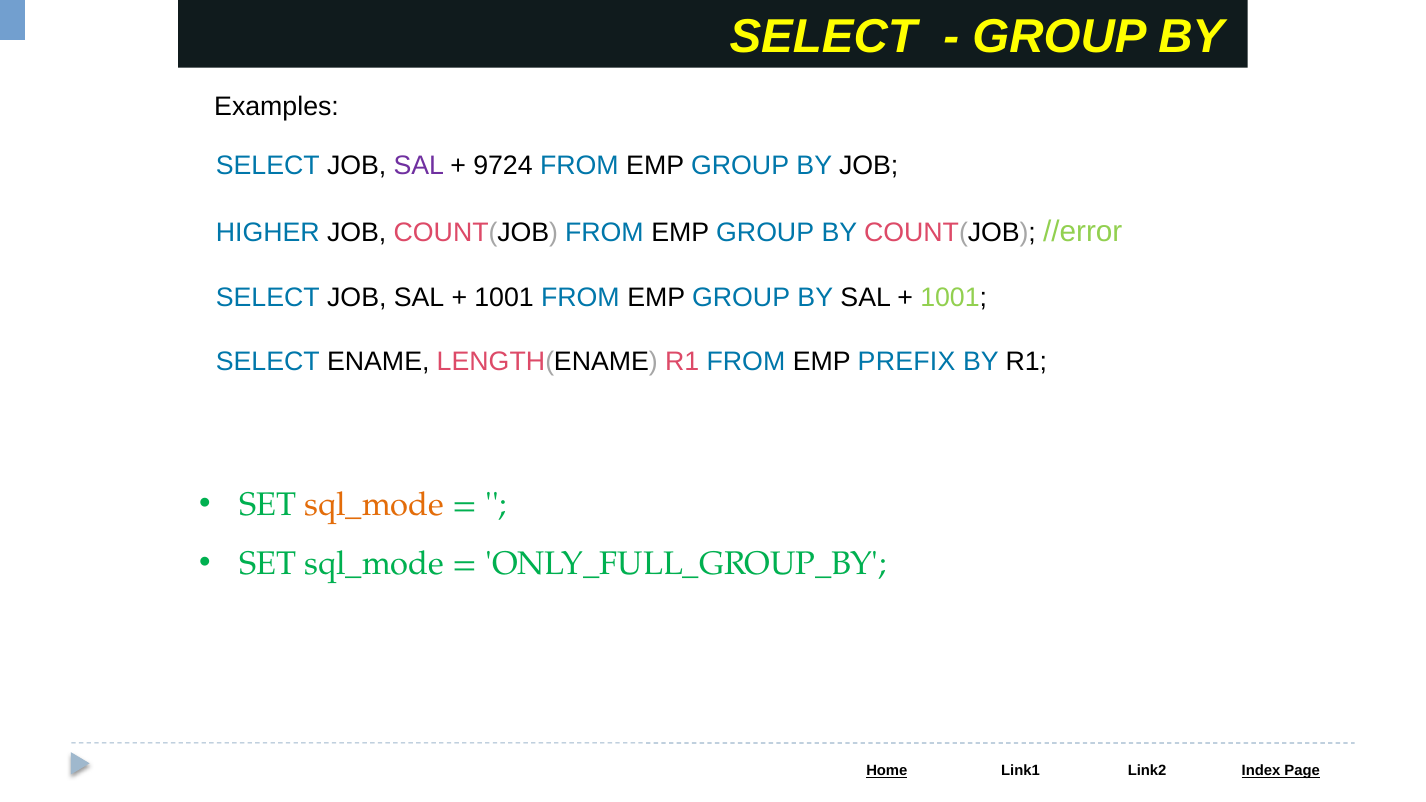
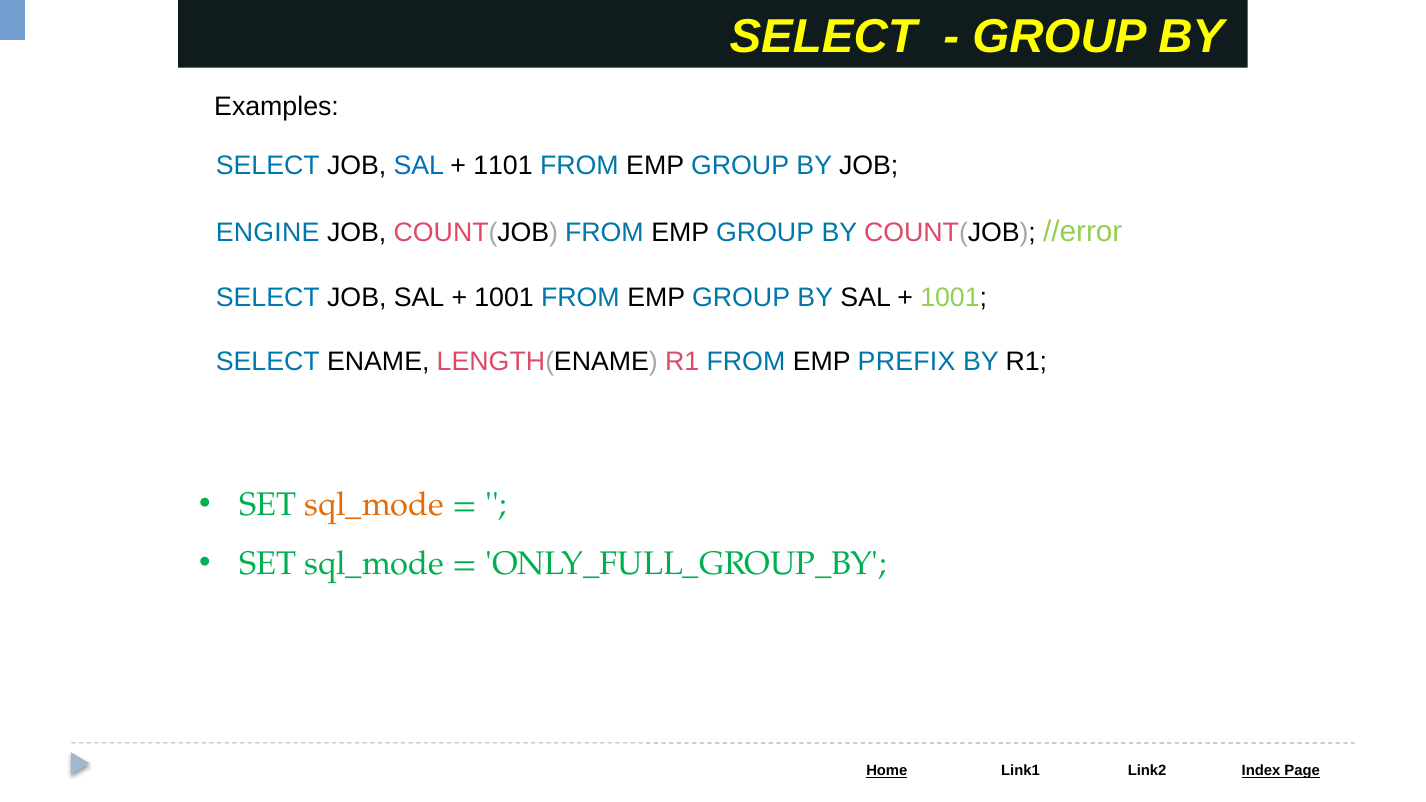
SAL colour: purple -> blue (419, 166)
9724: 9724 -> 1101 (503, 166)
HIGHER: HIGHER -> ENGINE (268, 233)
